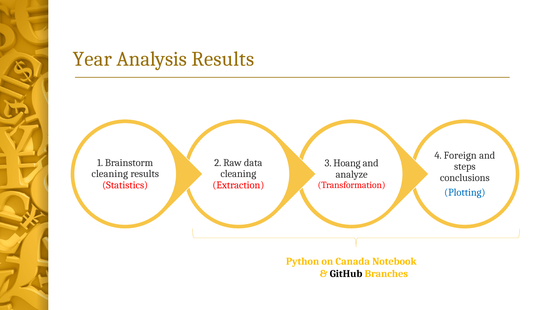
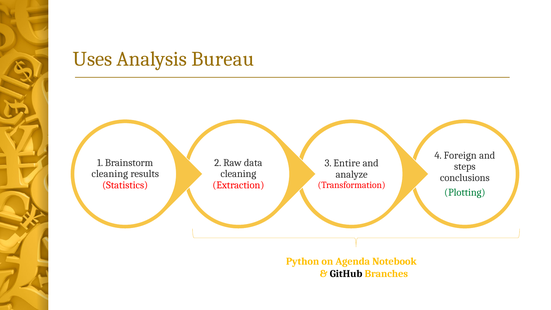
Year: Year -> Uses (93, 59)
Analysis Results: Results -> Bureau (223, 59)
Hoang: Hoang -> Entire (347, 163)
Plotting colour: blue -> green (465, 192)
Canada: Canada -> Agenda (353, 261)
